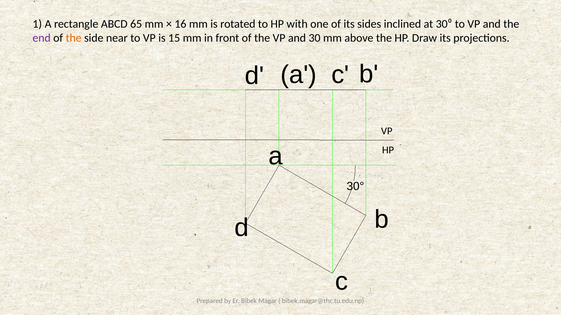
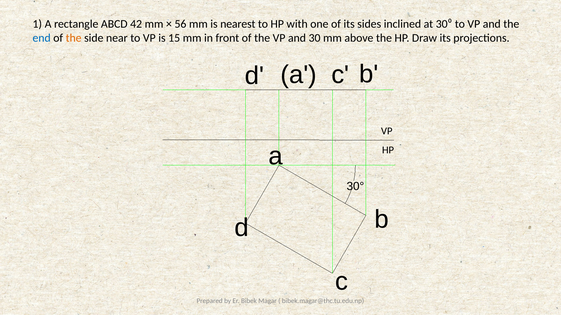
65: 65 -> 42 (136, 24)
16: 16 -> 56 (180, 24)
rotated: rotated -> nearest (238, 24)
end colour: purple -> blue (42, 38)
